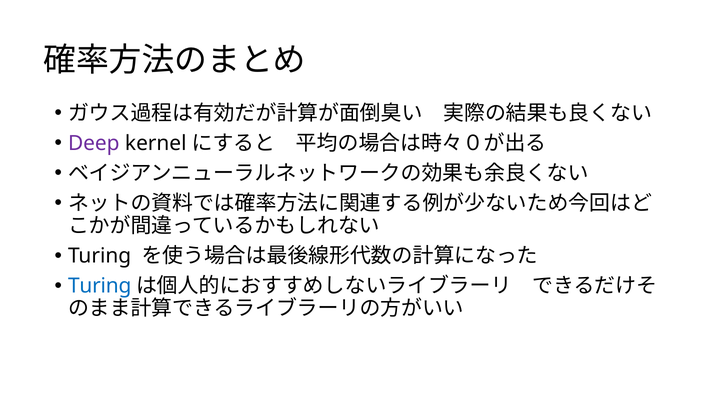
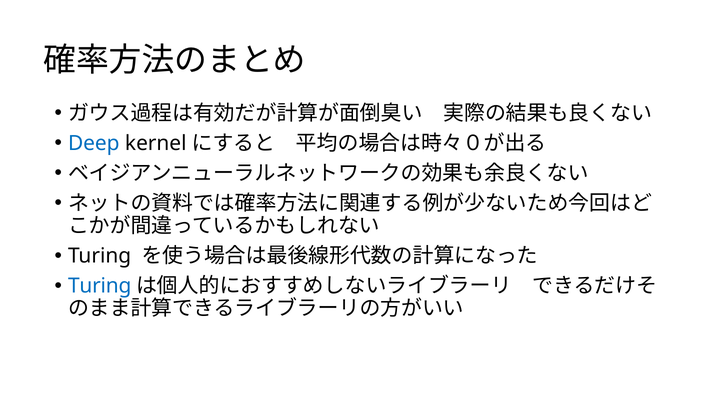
Deep colour: purple -> blue (94, 143)
